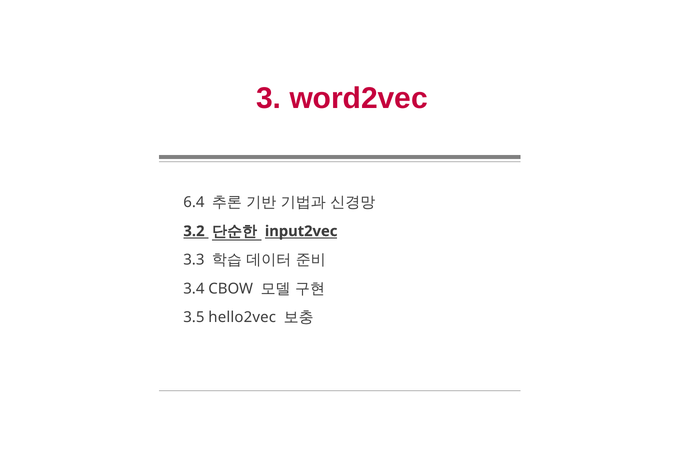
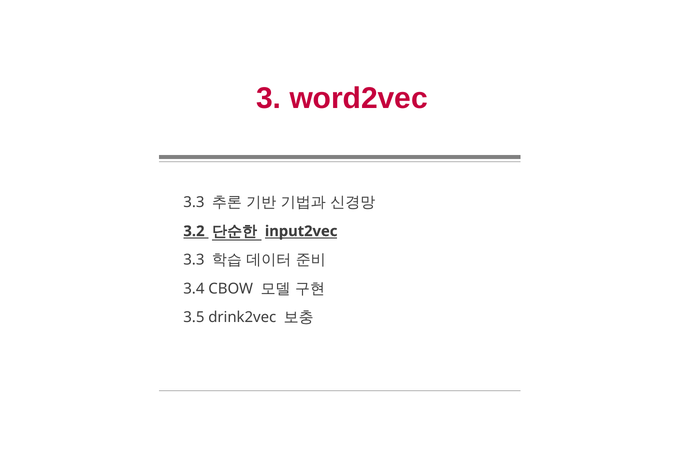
6.4: 6.4 -> 3.3 (194, 202)
hello2vec: hello2vec -> drink2vec (242, 317)
